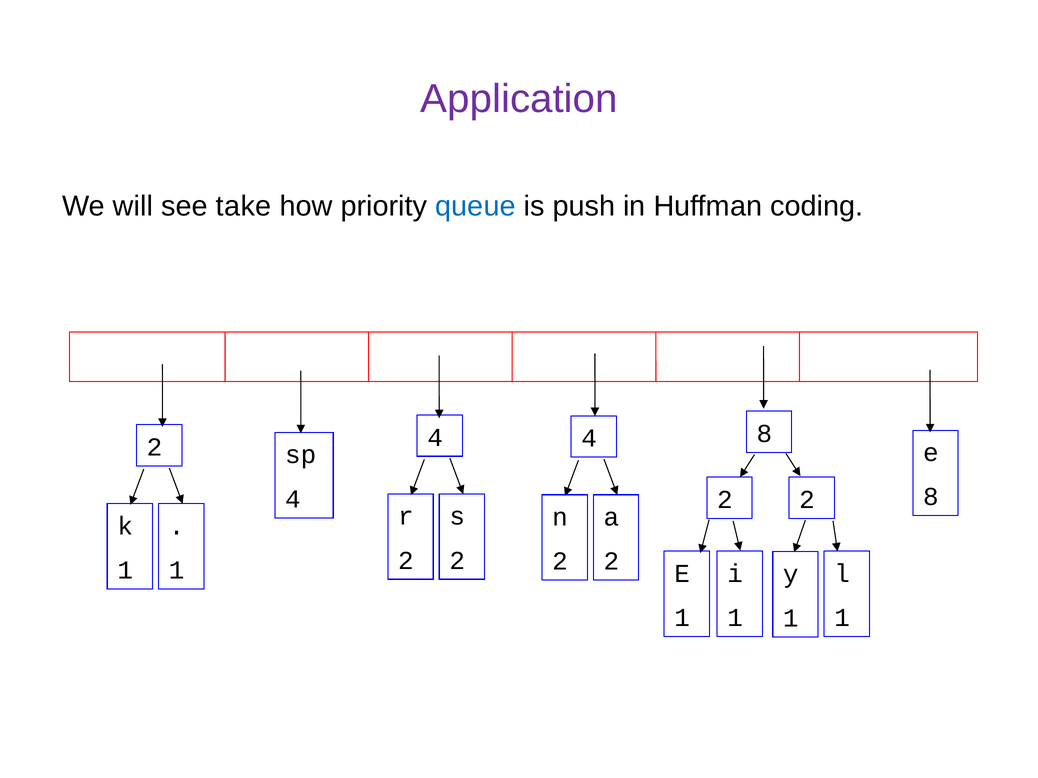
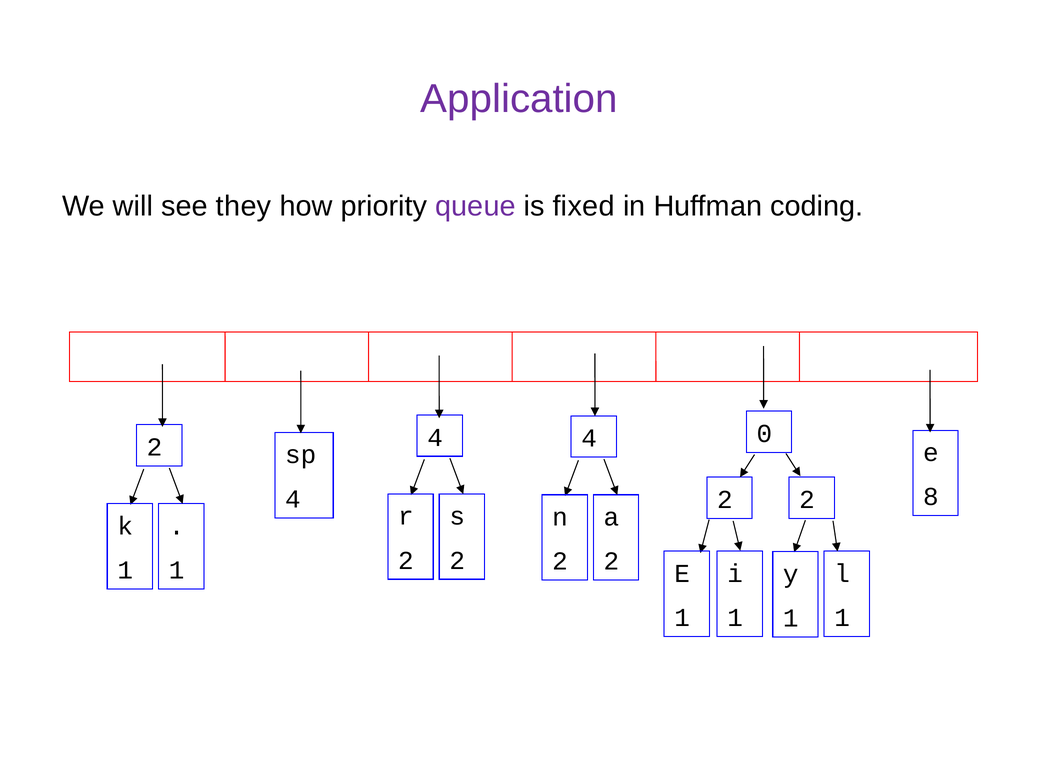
take: take -> they (244, 206)
queue colour: blue -> purple (476, 206)
push: push -> fixed (584, 206)
4 8: 8 -> 0 (764, 434)
